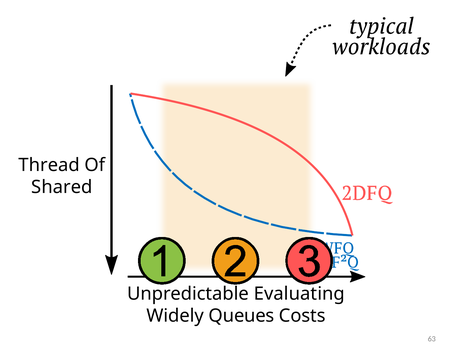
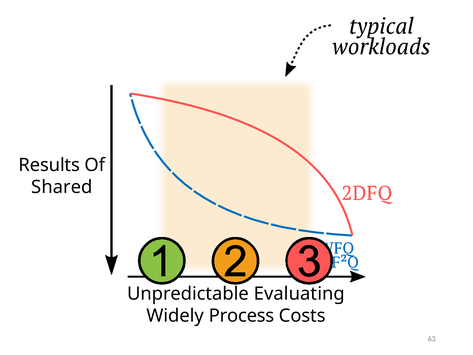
Thread: Thread -> Results (49, 165)
Queues: Queues -> Process (242, 316)
